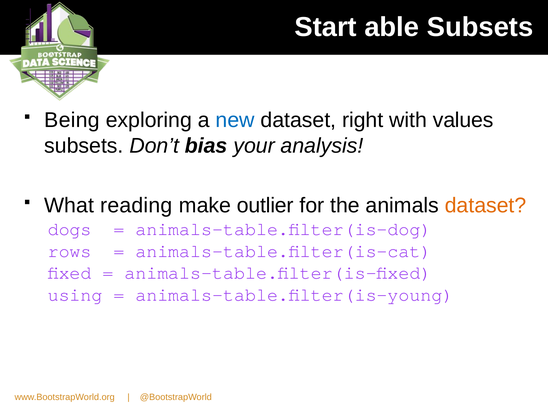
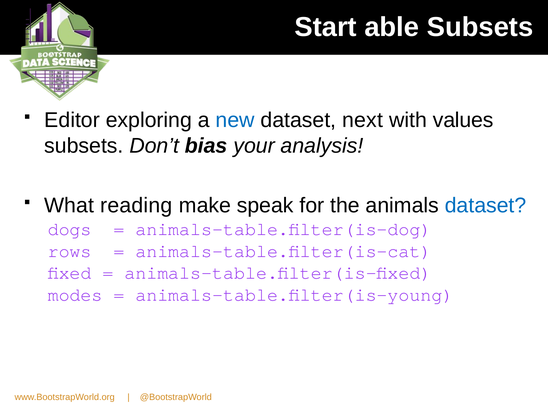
Being: Being -> Editor (72, 120)
right: right -> next (363, 120)
outlier: outlier -> speak (265, 206)
dataset colour: orange -> blue (486, 206)
using: using -> modes (75, 295)
